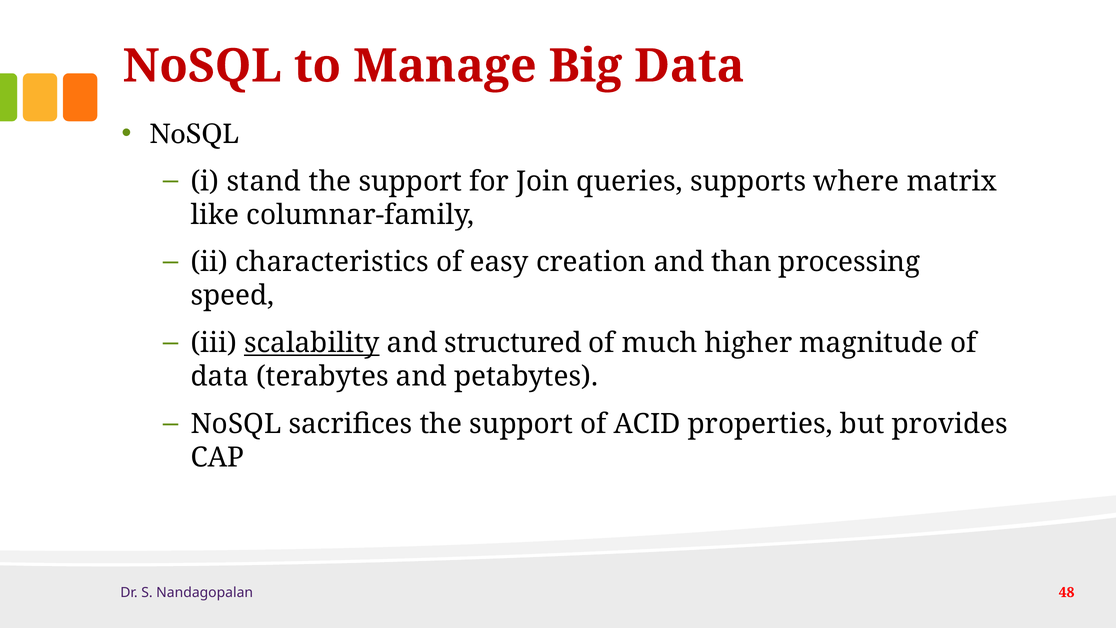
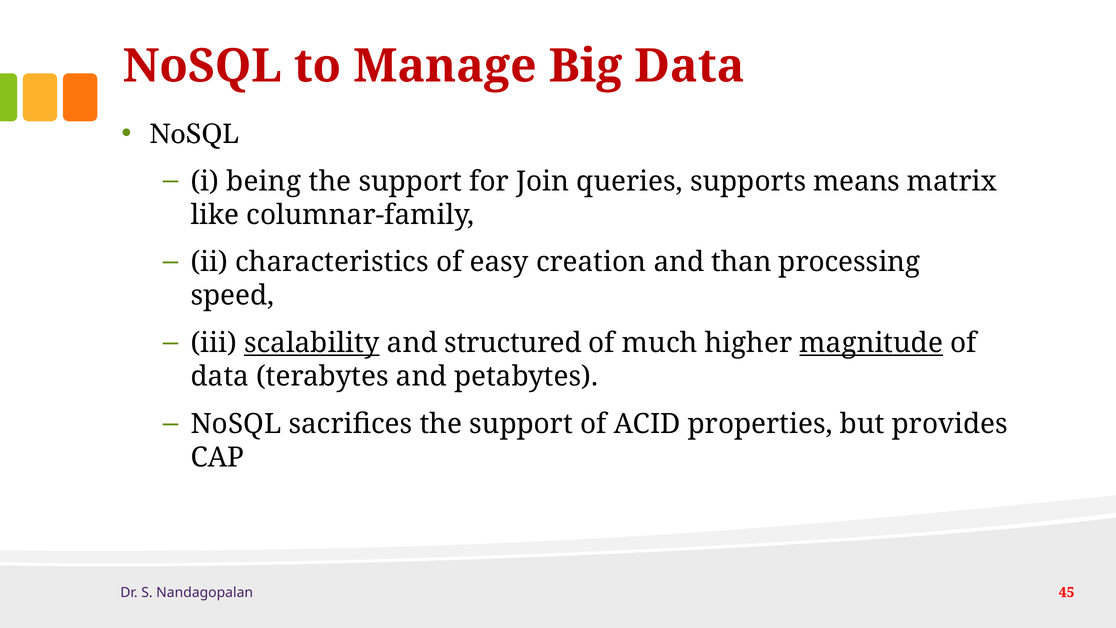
stand: stand -> being (264, 181)
where: where -> means (857, 181)
magnitude underline: none -> present (871, 343)
48: 48 -> 45 (1067, 592)
